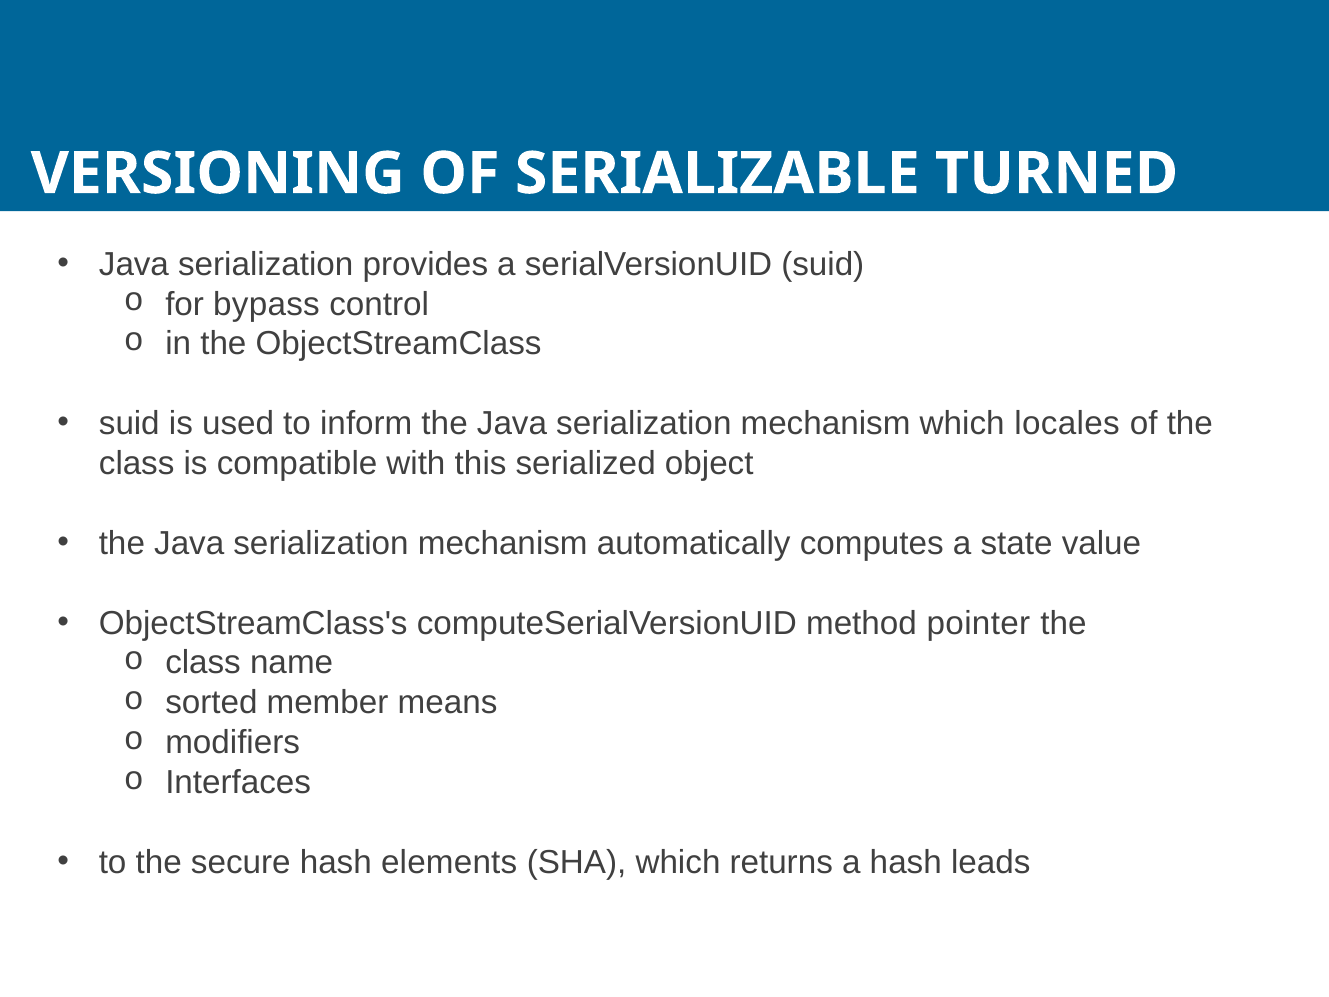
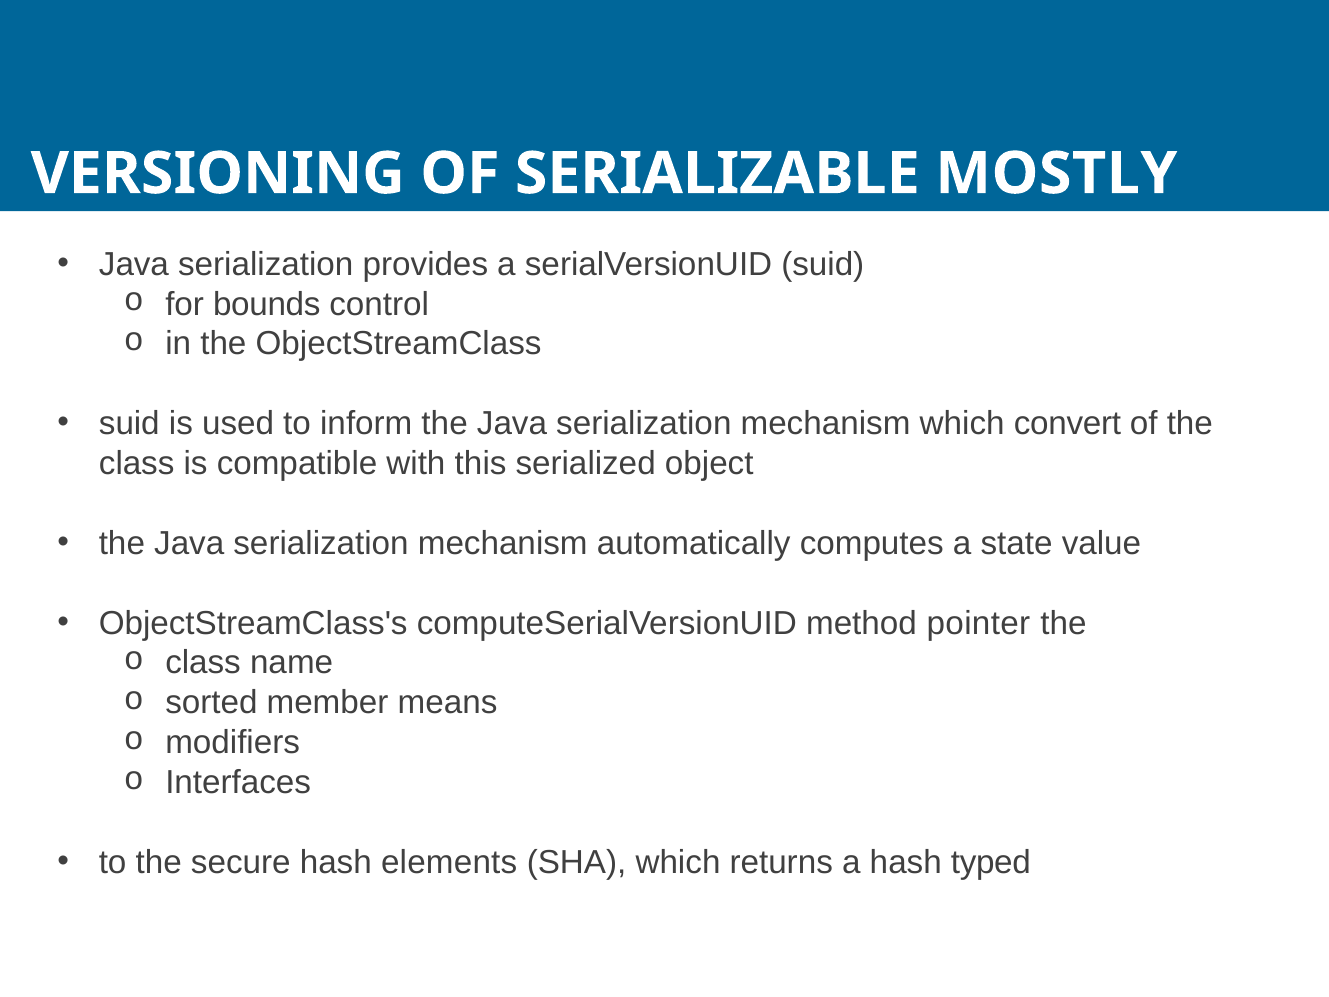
TURNED: TURNED -> MOSTLY (1056, 174)
bypass: bypass -> bounds (267, 304)
locales: locales -> convert (1067, 424)
leads: leads -> typed (991, 862)
